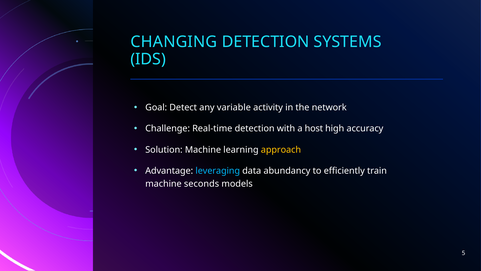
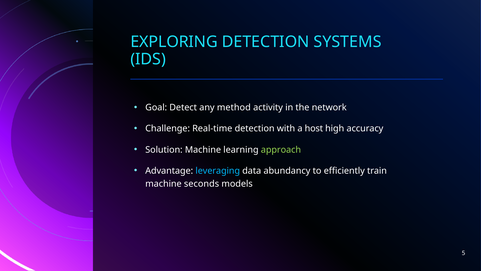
CHANGING: CHANGING -> EXPLORING (174, 42)
variable: variable -> method (234, 107)
approach colour: yellow -> light green (281, 149)
